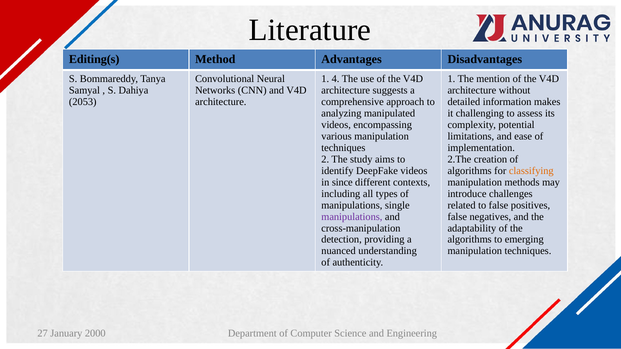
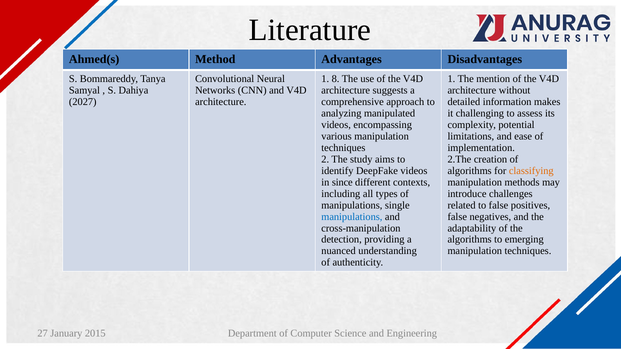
Editing(s: Editing(s -> Ahmed(s (94, 59)
4: 4 -> 8 (336, 79)
2053: 2053 -> 2027 (83, 102)
manipulations colour: purple -> blue (352, 217)
2000: 2000 -> 2015 (95, 334)
